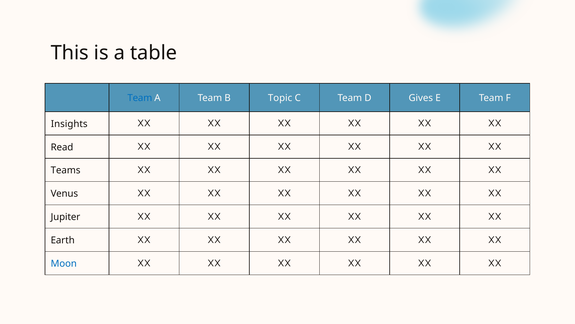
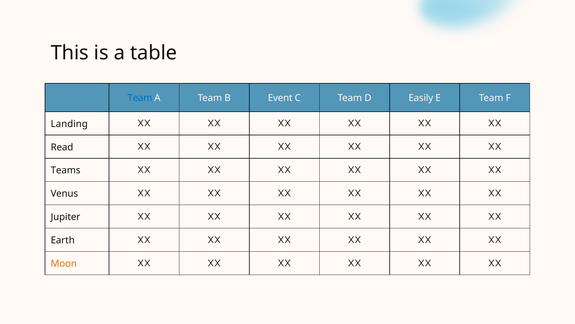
Topic: Topic -> Event (280, 98)
Gives: Gives -> Easily (421, 98)
Insights: Insights -> Landing (69, 124)
Moon colour: blue -> orange (64, 263)
